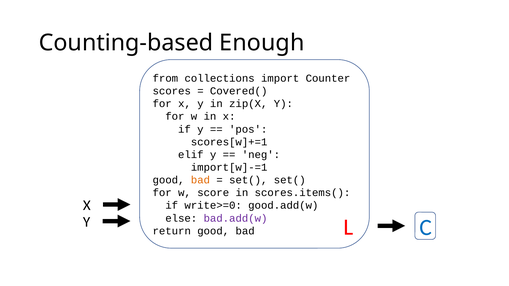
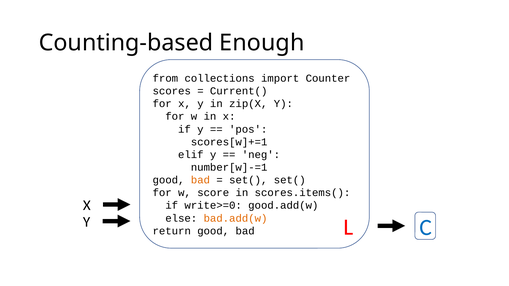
Covered(: Covered( -> Current( (239, 91)
import[w]-=1: import[w]-=1 -> number[w]-=1 (229, 168)
bad.add(w colour: purple -> orange (235, 218)
